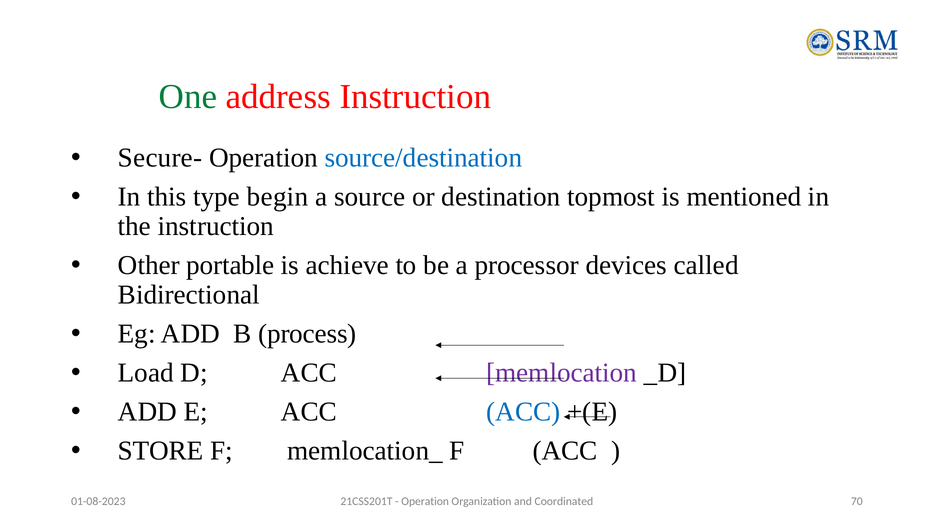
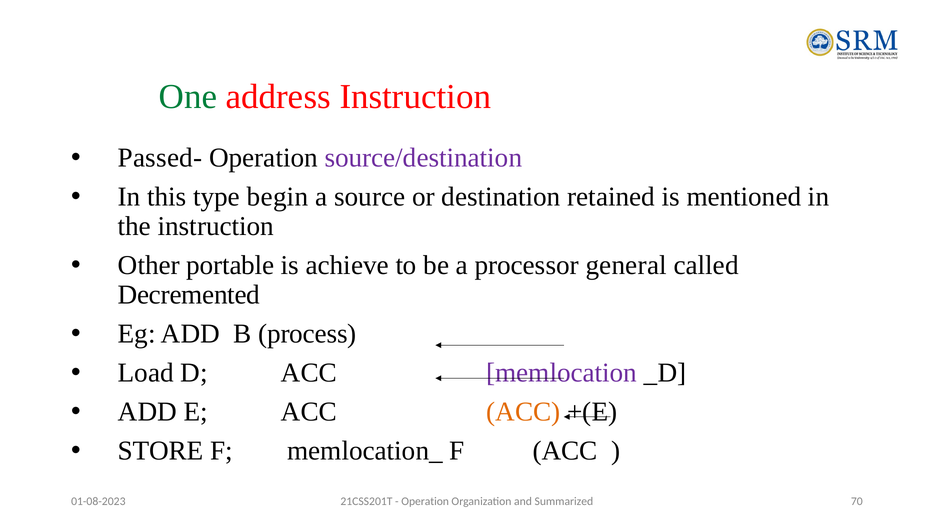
Secure-: Secure- -> Passed- (160, 158)
source/destination colour: blue -> purple (423, 158)
topmost: topmost -> retained (611, 197)
devices: devices -> general (626, 265)
Bidirectional: Bidirectional -> Decremented (189, 295)
ACC colour: blue -> orange (523, 412)
Coordinated: Coordinated -> Summarized (564, 502)
